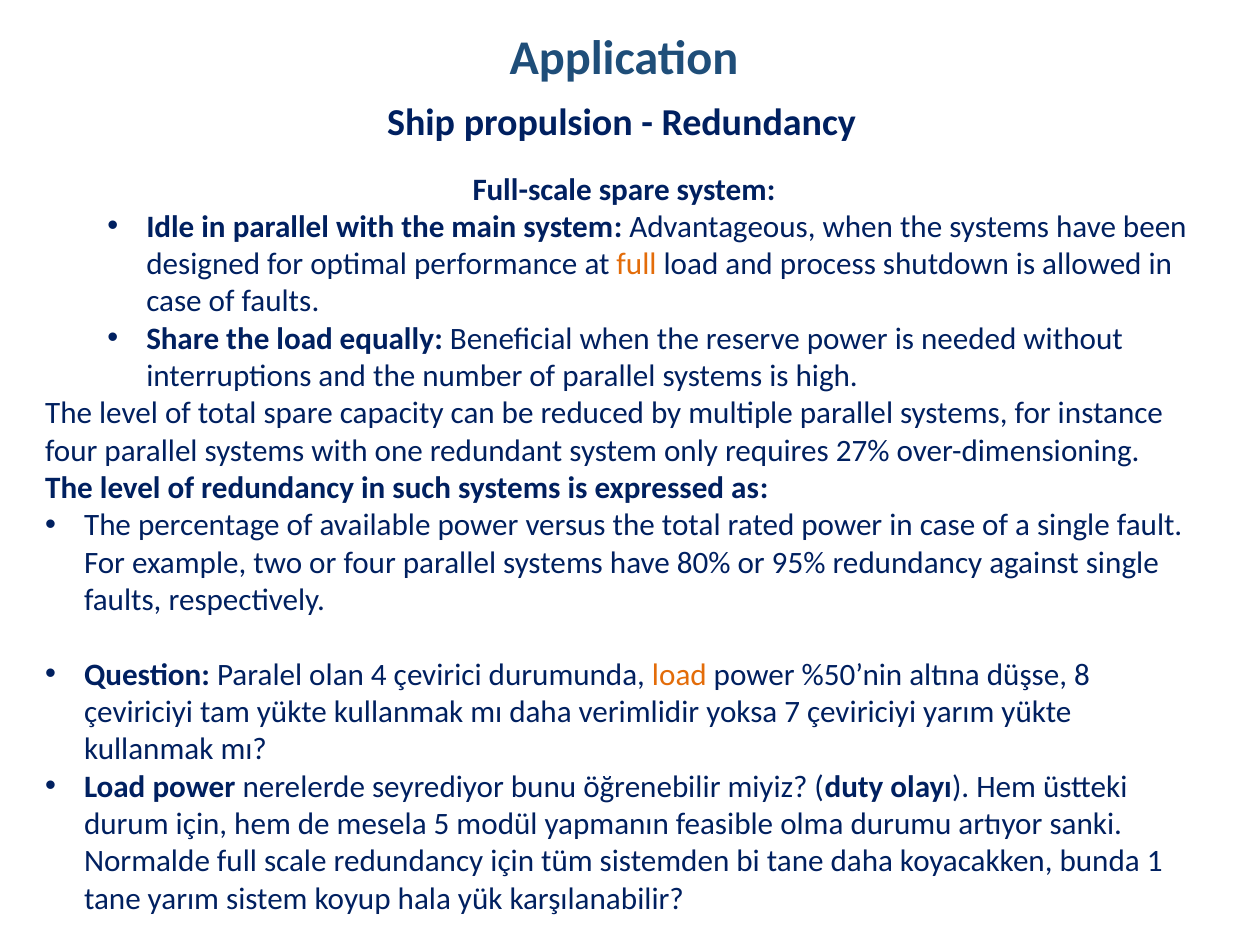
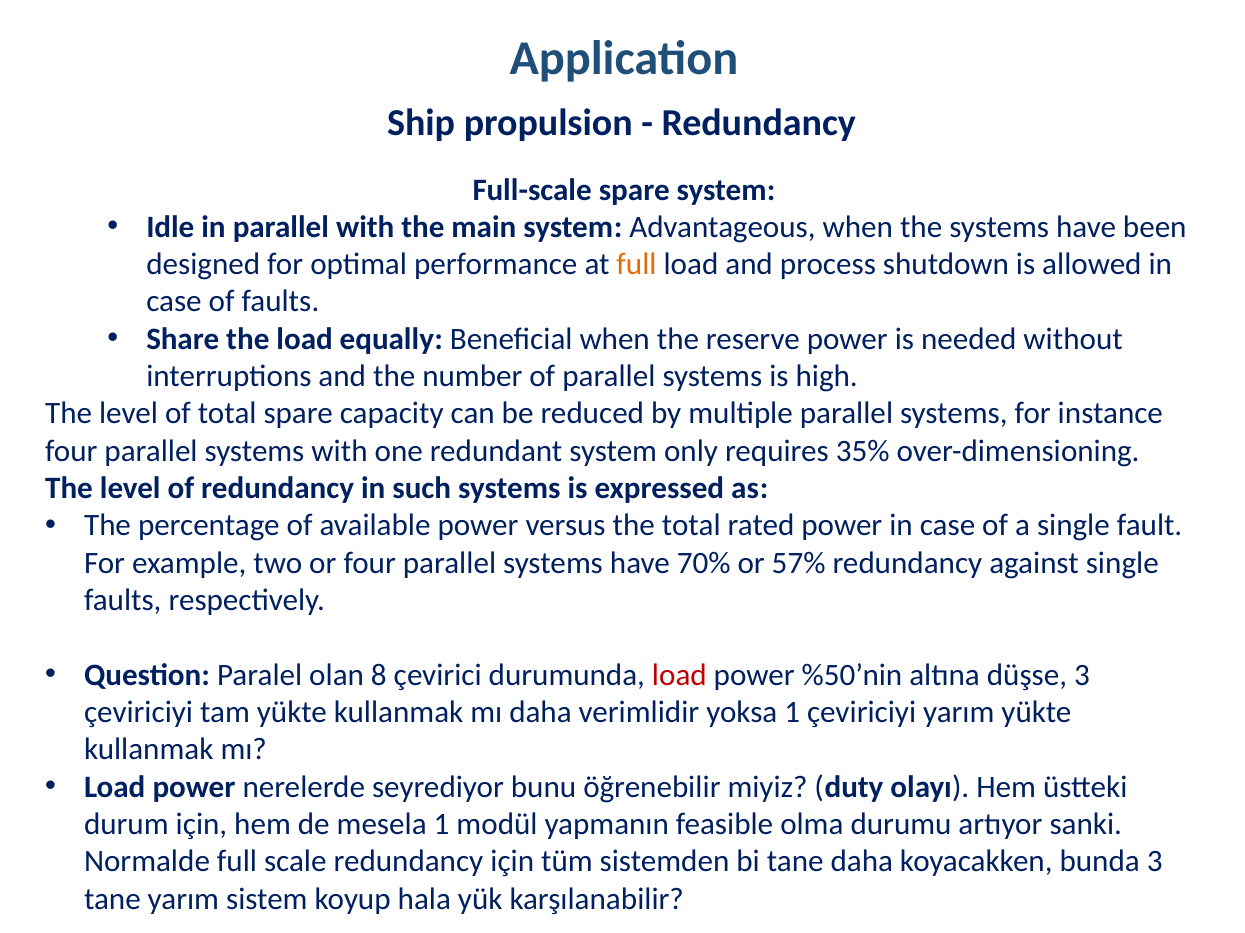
27%: 27% -> 35% (863, 451)
80%: 80% -> 70% (704, 563)
95%: 95% -> 57% (799, 563)
4: 4 -> 8 (379, 675)
load colour: orange -> red (679, 675)
düşse 8: 8 -> 3 (1082, 675)
yoksa 7: 7 -> 1 (792, 713)
mesela 5: 5 -> 1 (442, 825)
bunda 1: 1 -> 3 (1155, 862)
